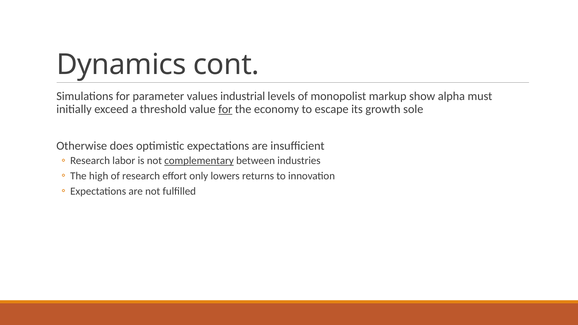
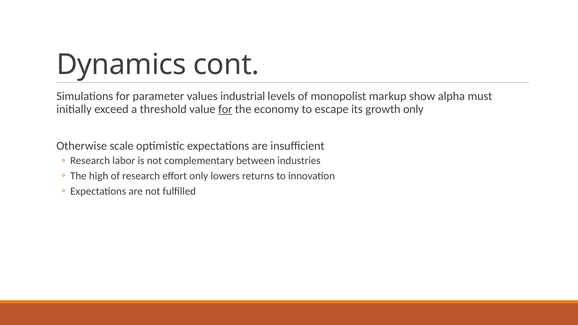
growth sole: sole -> only (413, 109)
does: does -> scale (122, 146)
complementary underline: present -> none (199, 161)
